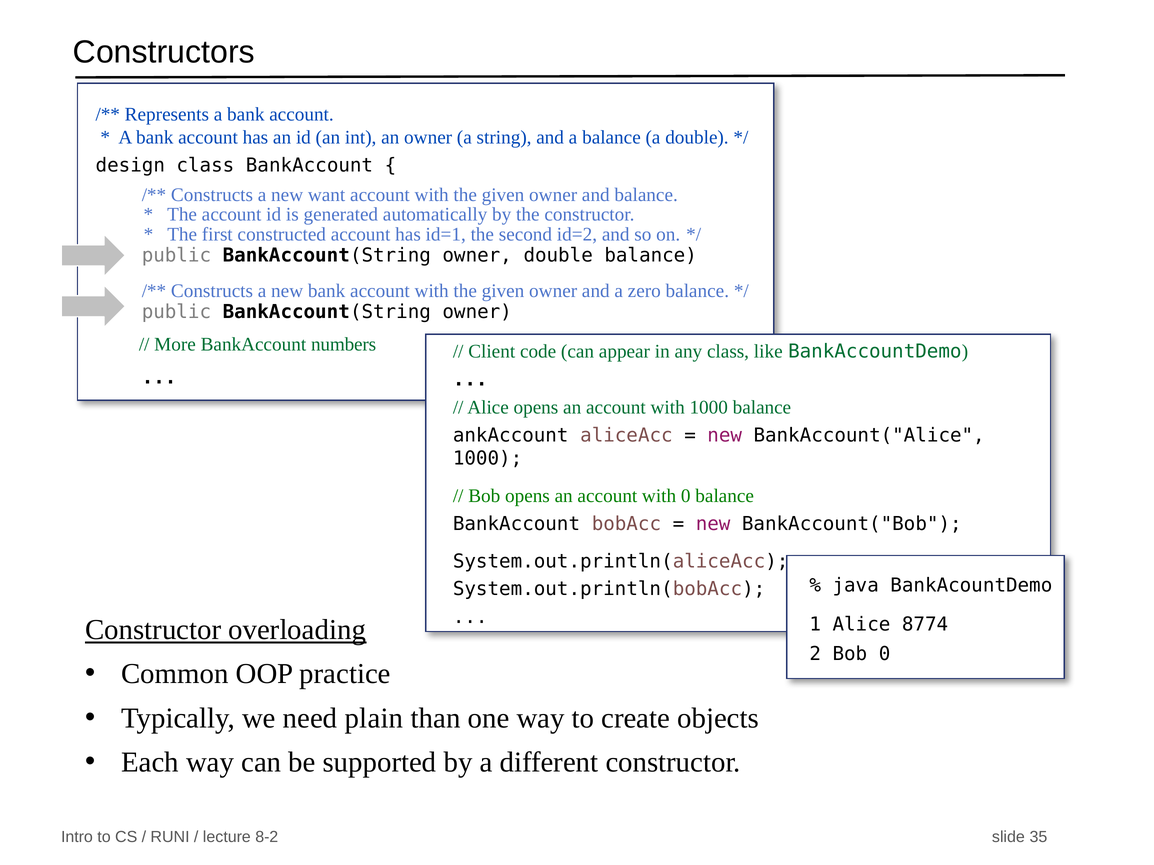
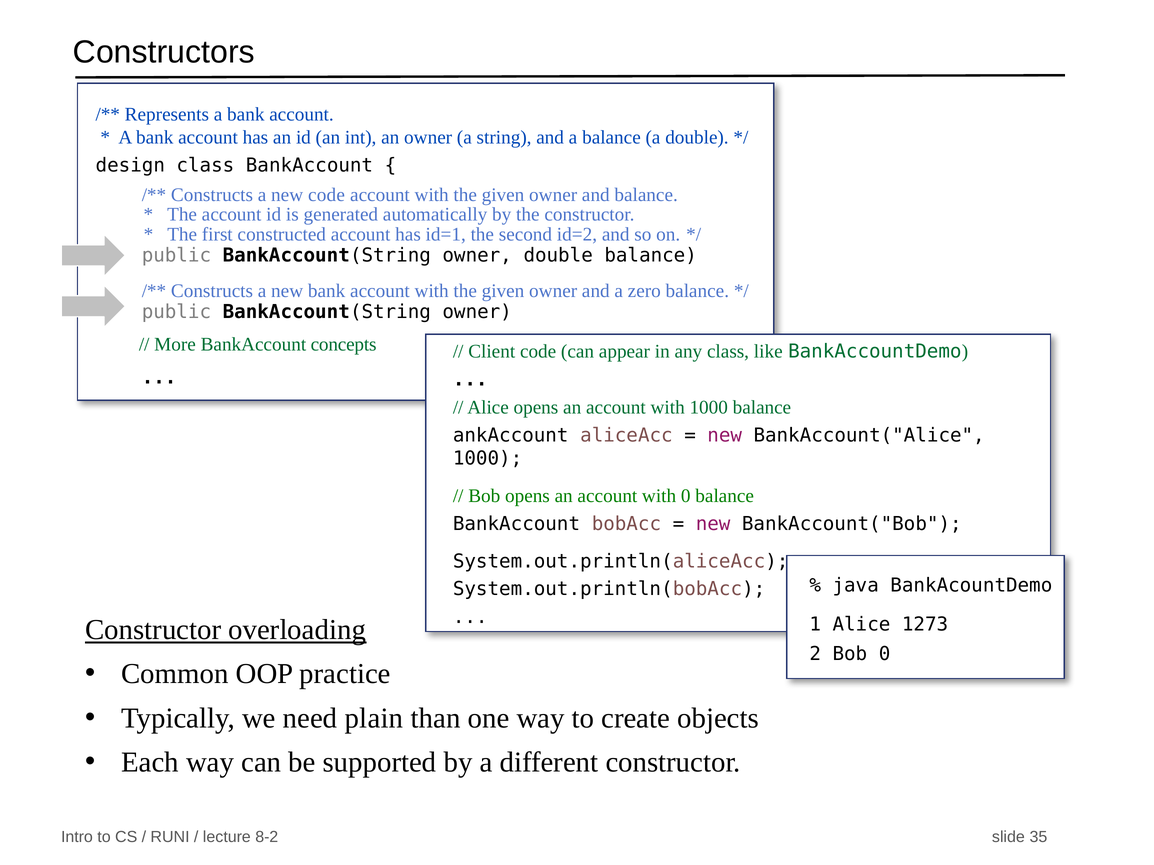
new want: want -> code (327, 195)
numbers: numbers -> concepts (344, 345)
8774: 8774 -> 1273 (925, 625)
